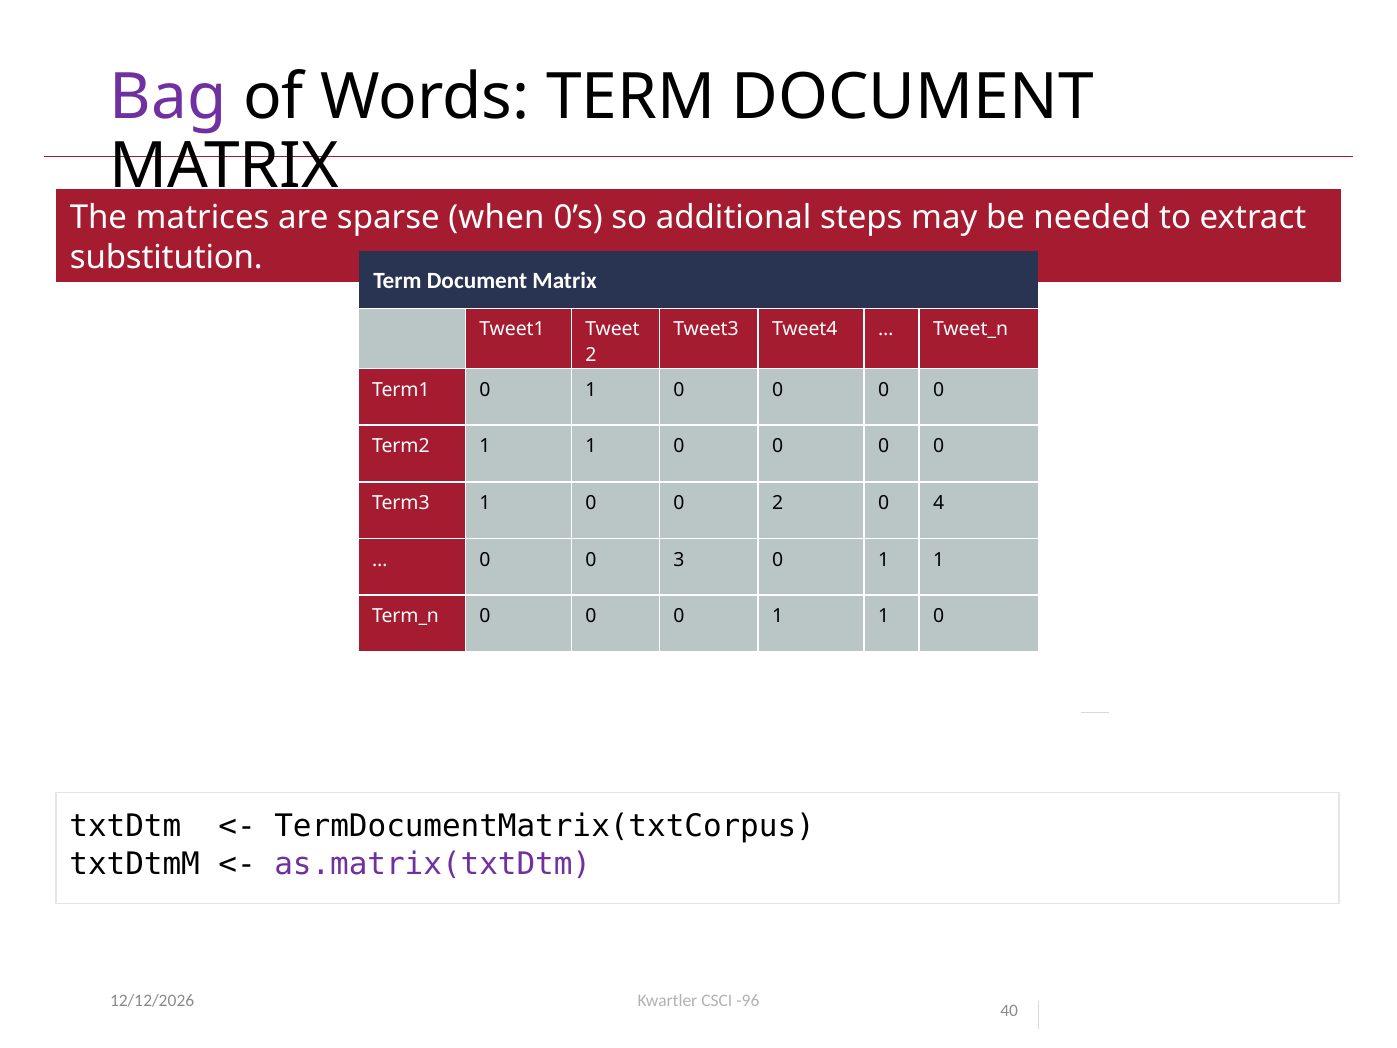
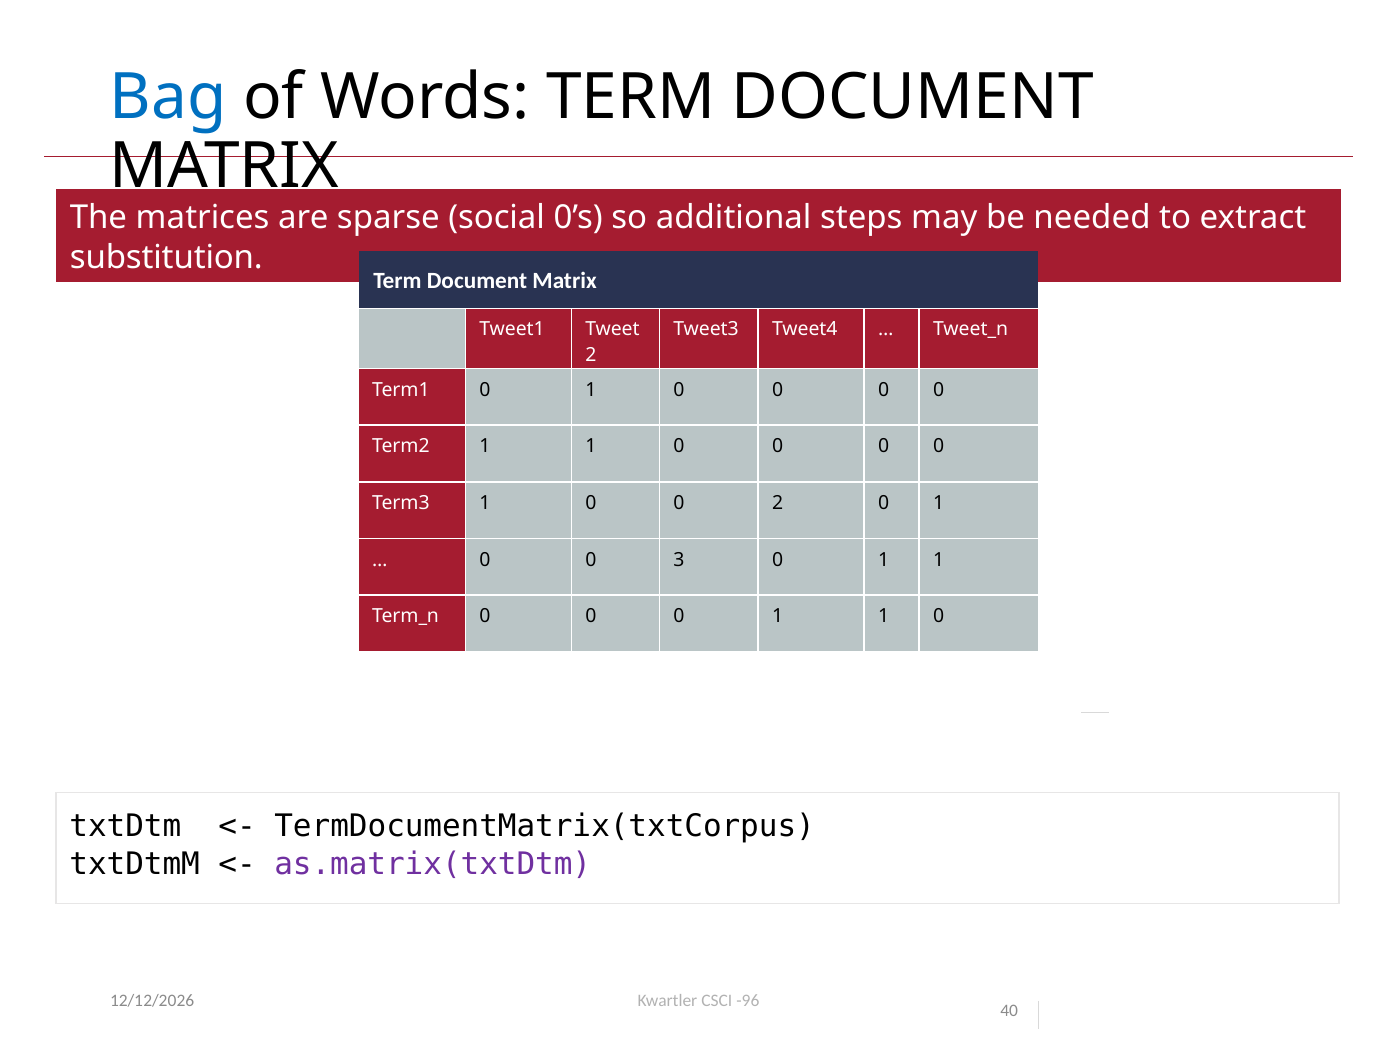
Bag colour: purple -> blue (168, 97)
when: when -> social (497, 218)
2 0 4: 4 -> 1 (939, 503)
